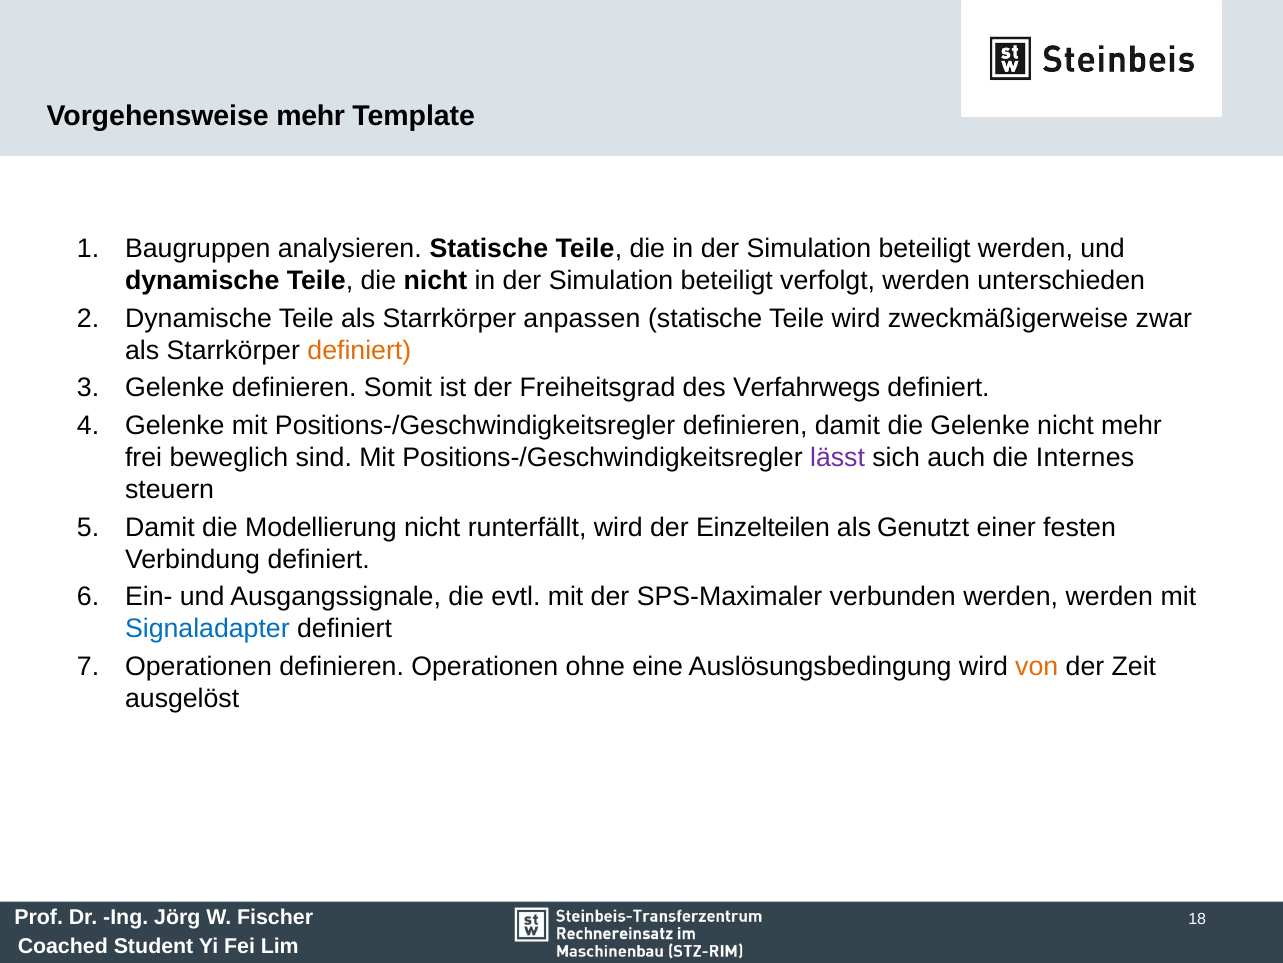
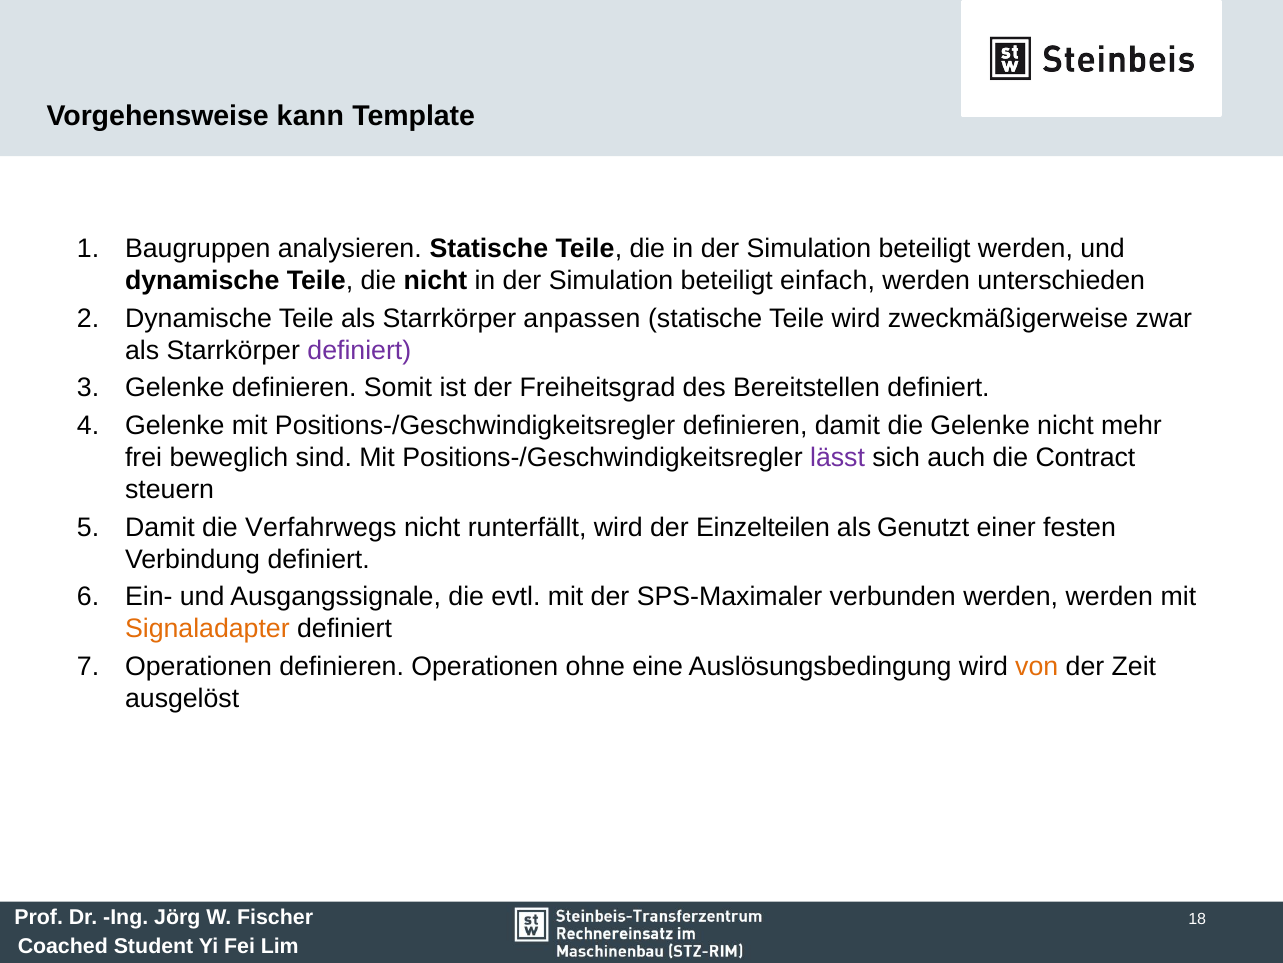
Vorgehensweise mehr: mehr -> kann (310, 116)
verfolgt: verfolgt -> einfach (828, 281)
definiert colour: orange -> purple (359, 350)
Verfahrwegs: Verfahrwegs -> Bereitstellen (807, 388)
Internes: Internes -> Contract (1085, 457)
Modellierung: Modellierung -> Verfahrwegs (321, 527)
Signaladapter colour: blue -> orange (207, 628)
